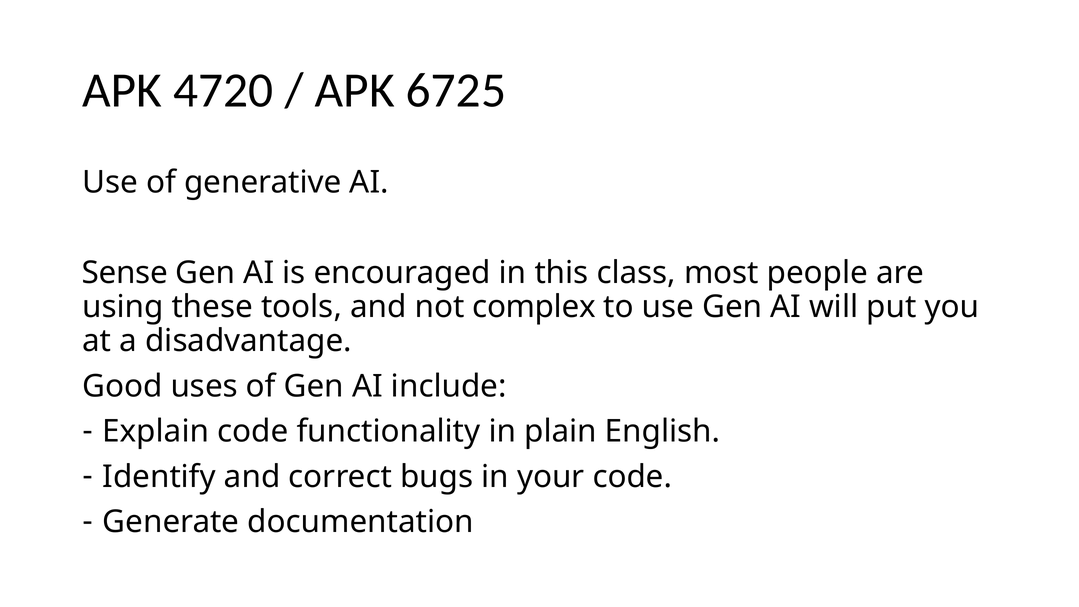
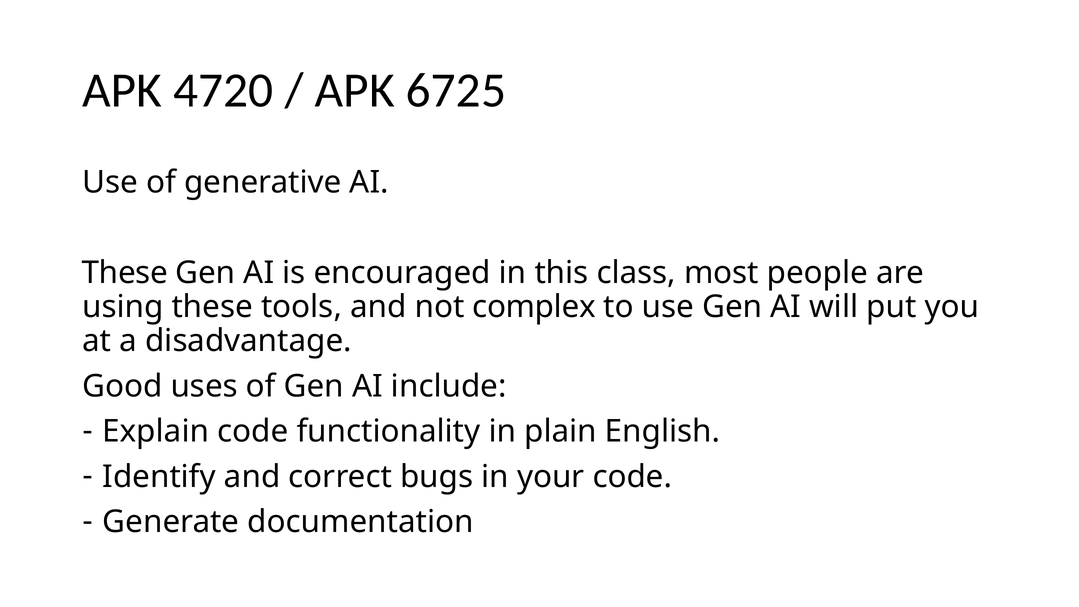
Sense: Sense -> These (125, 273)
